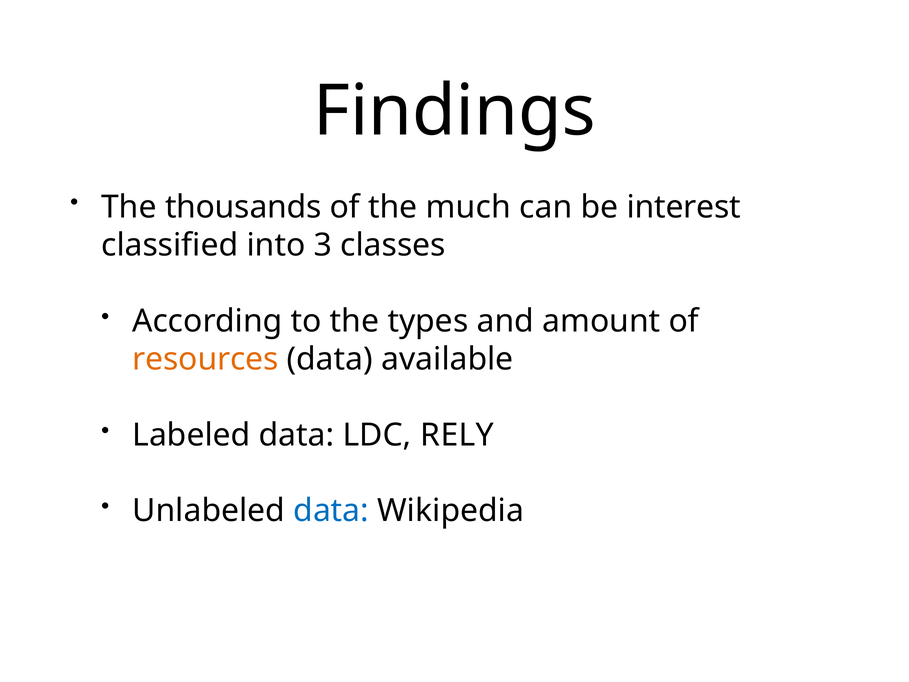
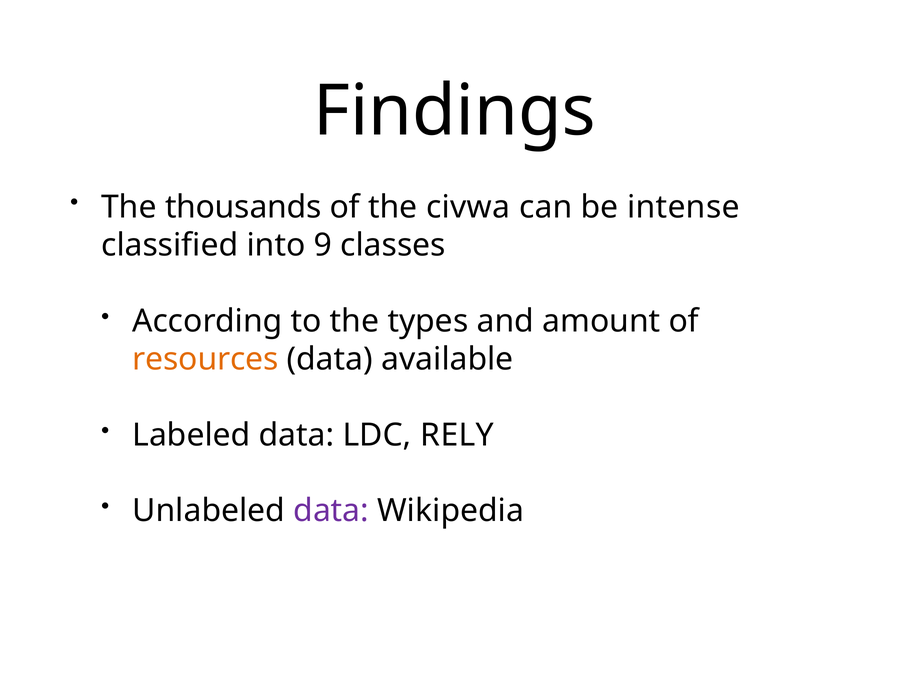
much: much -> civwa (468, 207)
interest: interest -> intense (683, 207)
3: 3 -> 9 (323, 245)
data colour: blue -> purple (331, 511)
